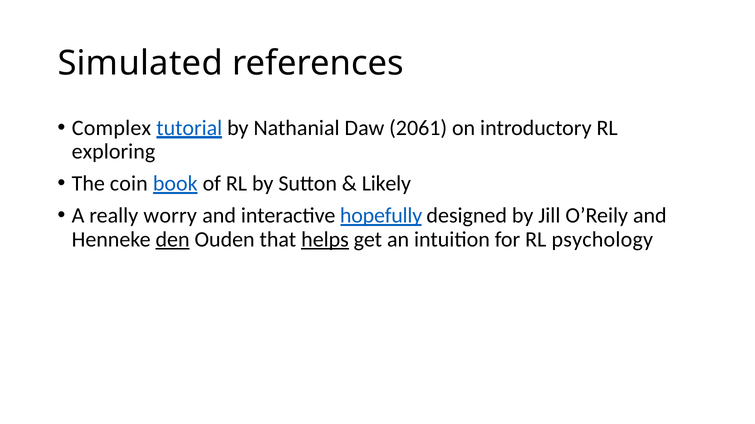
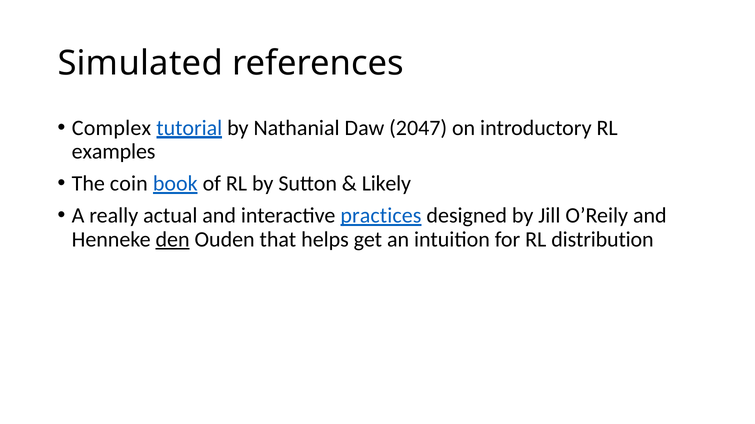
2061: 2061 -> 2047 (418, 128)
exploring: exploring -> examples (114, 152)
worry: worry -> actual (170, 216)
hopefully: hopefully -> practices (381, 216)
helps underline: present -> none (325, 240)
psychology: psychology -> distribution (602, 240)
